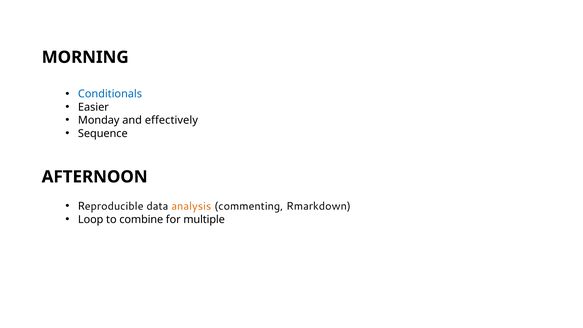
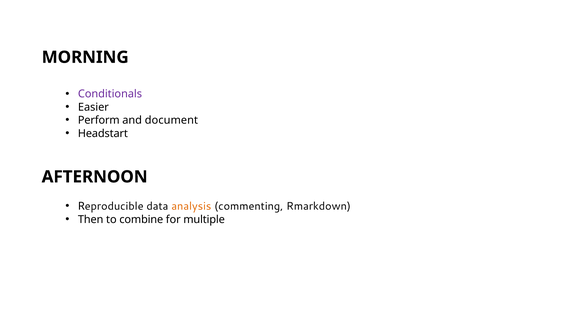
Conditionals colour: blue -> purple (110, 94)
Monday: Monday -> Perform (99, 120)
effectively: effectively -> document (171, 120)
Sequence: Sequence -> Headstart (103, 133)
Loop: Loop -> Then (91, 219)
